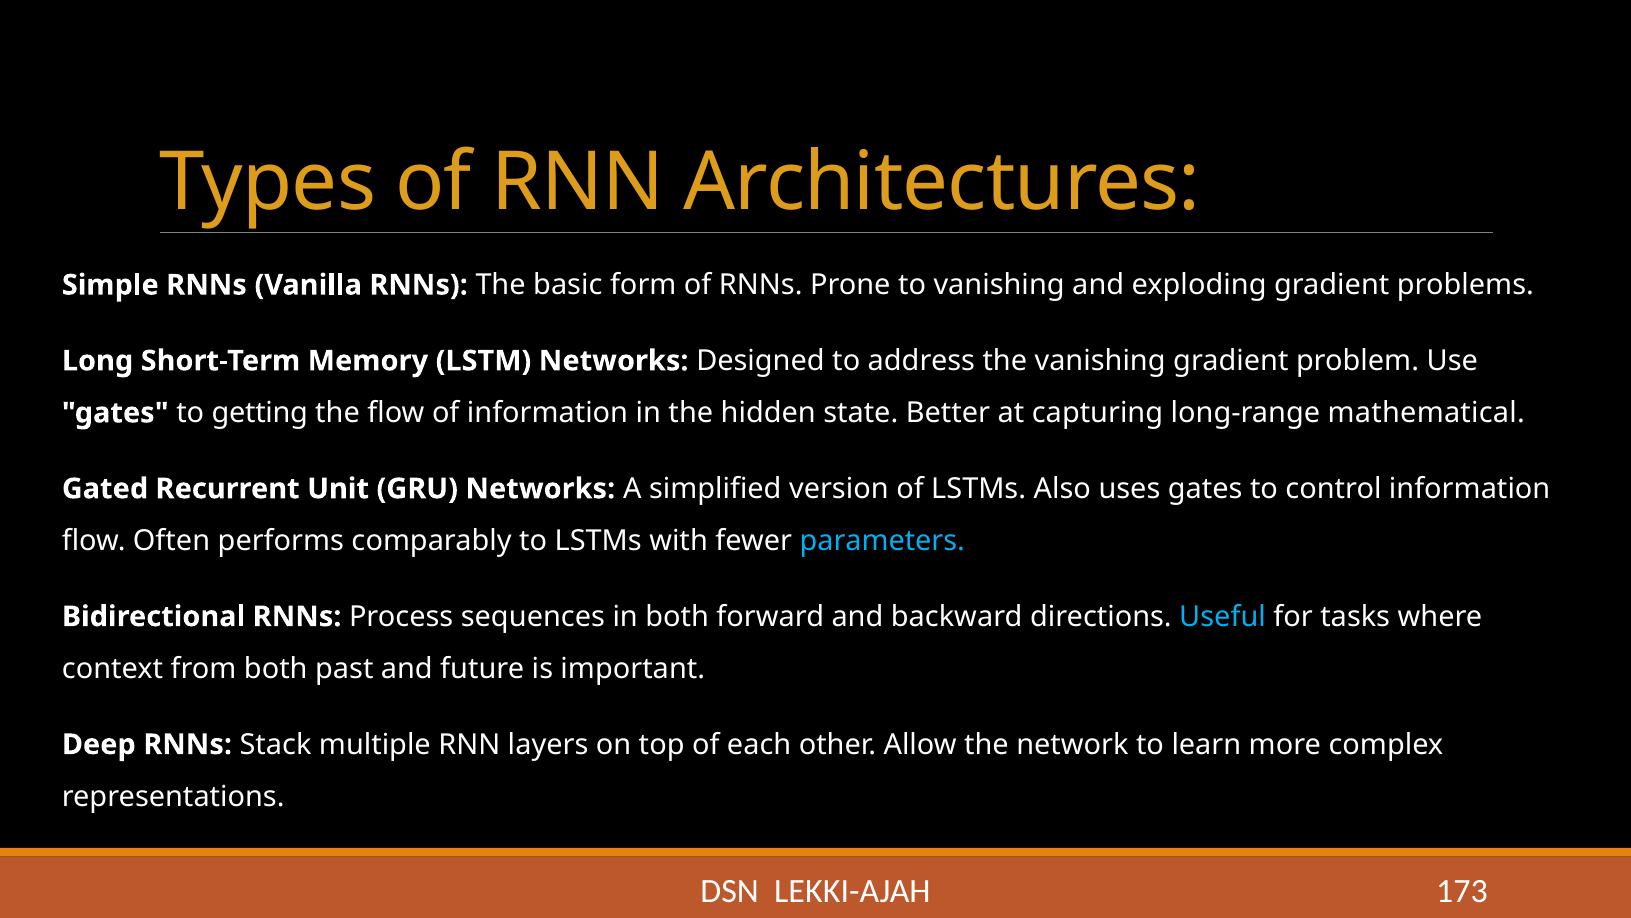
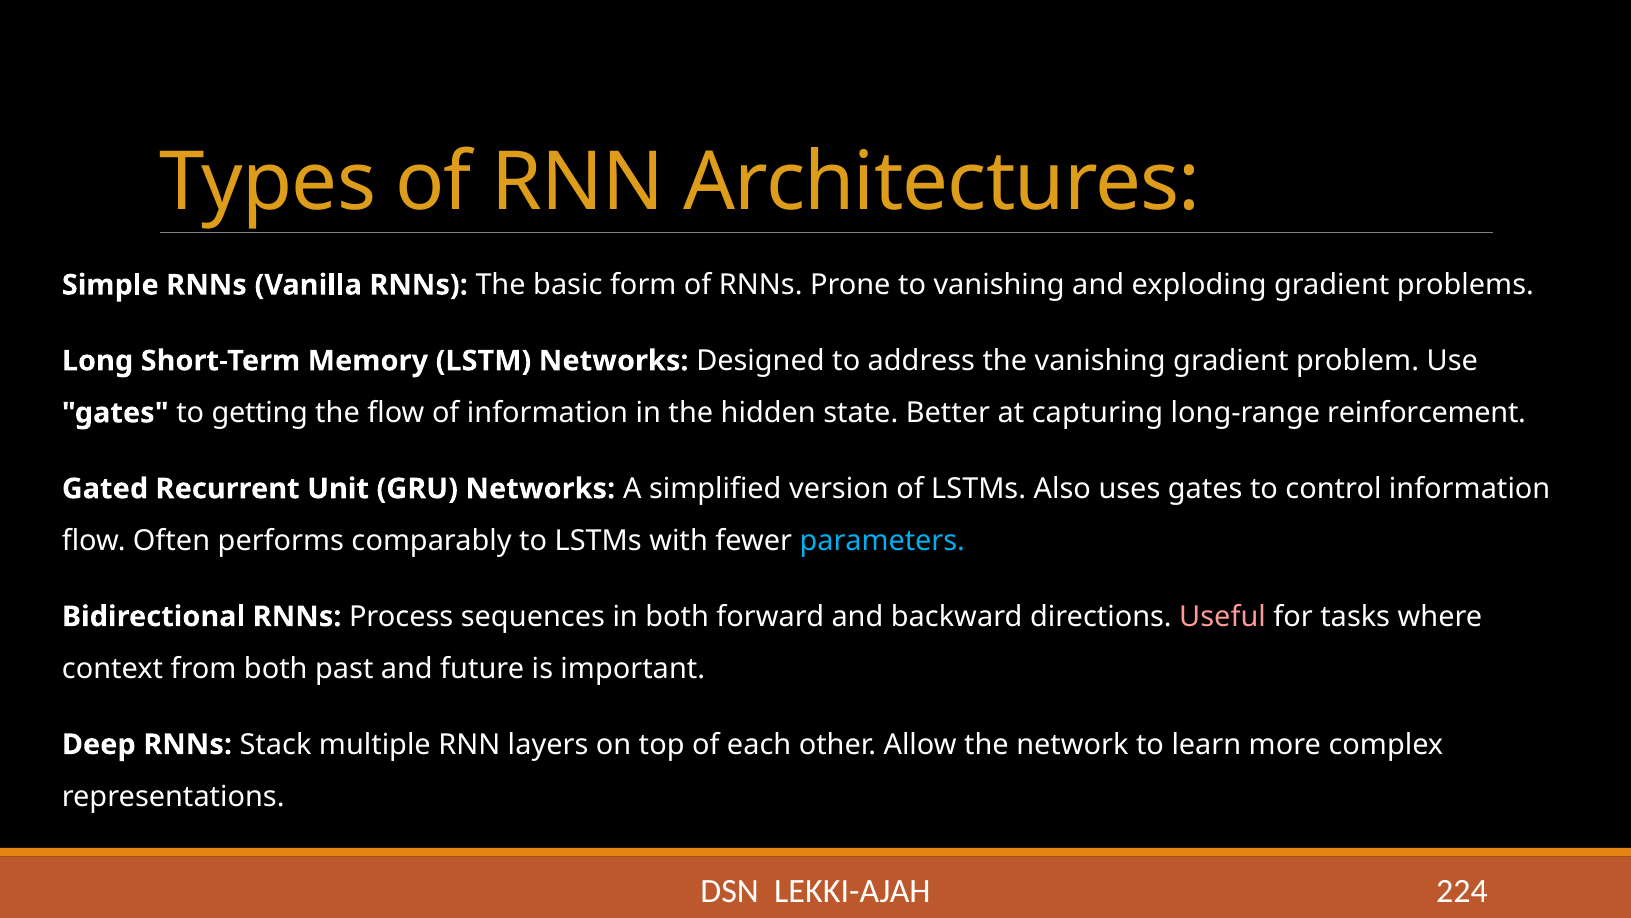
mathematical: mathematical -> reinforcement (1427, 413)
Useful colour: light blue -> pink (1223, 616)
173: 173 -> 224 (1462, 891)
